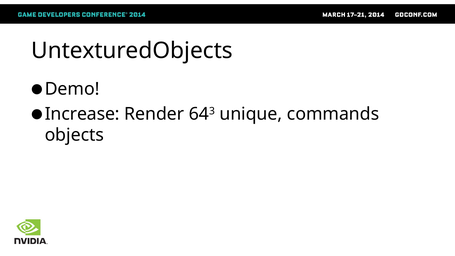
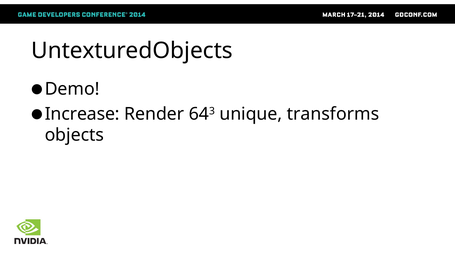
commands: commands -> transforms (333, 114)
